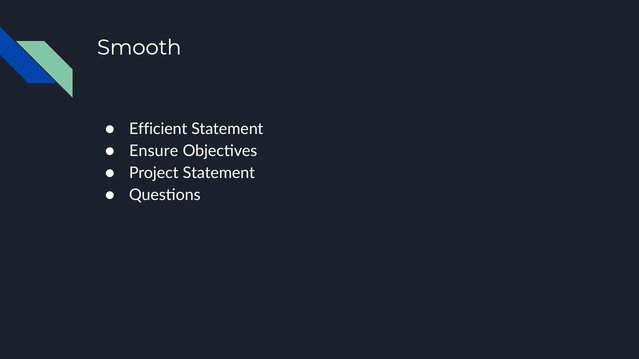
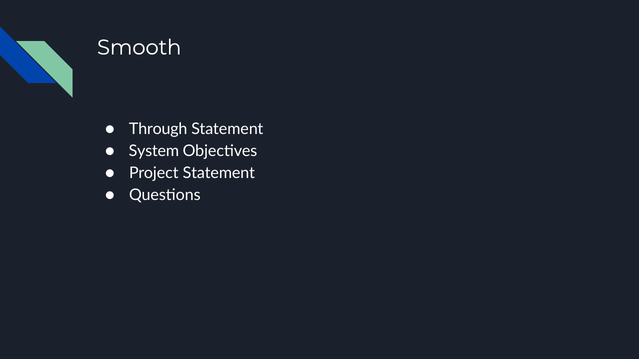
Efficient: Efficient -> Through (158, 129)
Ensure: Ensure -> System (154, 151)
